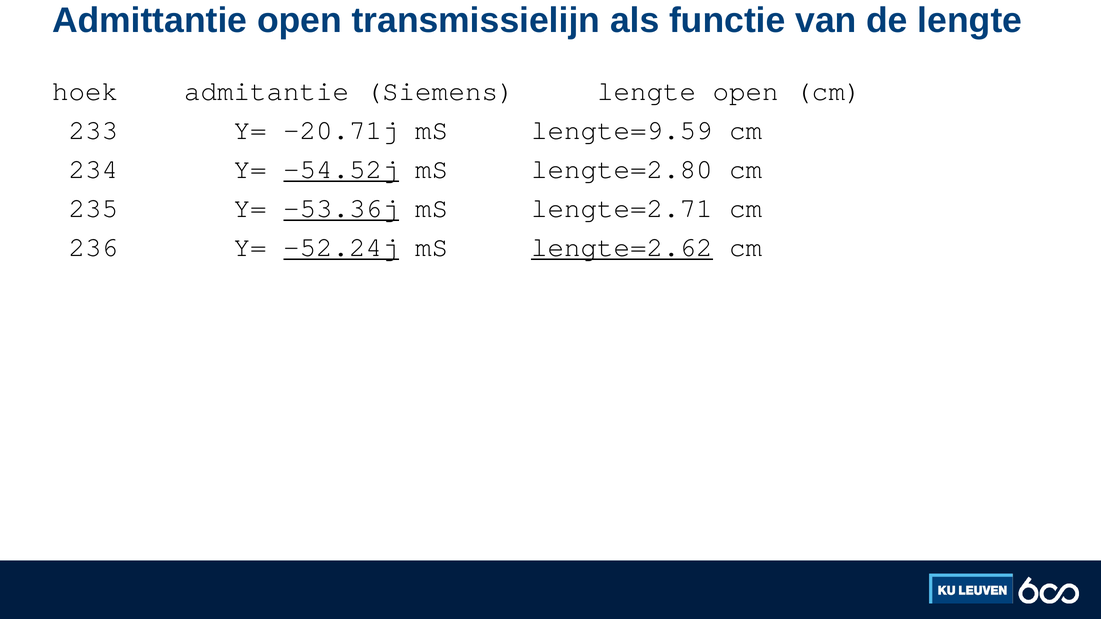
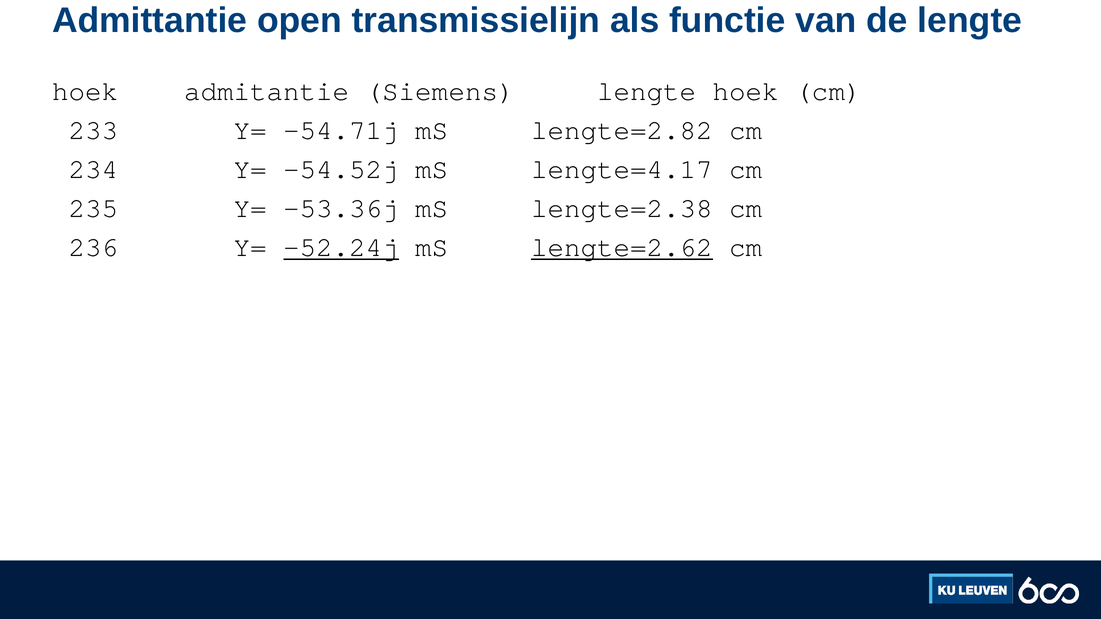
lengte open: open -> hoek (746, 91)
-20.71j: -20.71j -> -54.71j (341, 130)
lengte=9.59: lengte=9.59 -> lengte=2.82 (622, 130)
-54.52j underline: present -> none (341, 169)
lengte=2.80: lengte=2.80 -> lengte=4.17 (622, 169)
-53.36j underline: present -> none (341, 208)
lengte=2.71: lengte=2.71 -> lengte=2.38 (622, 208)
